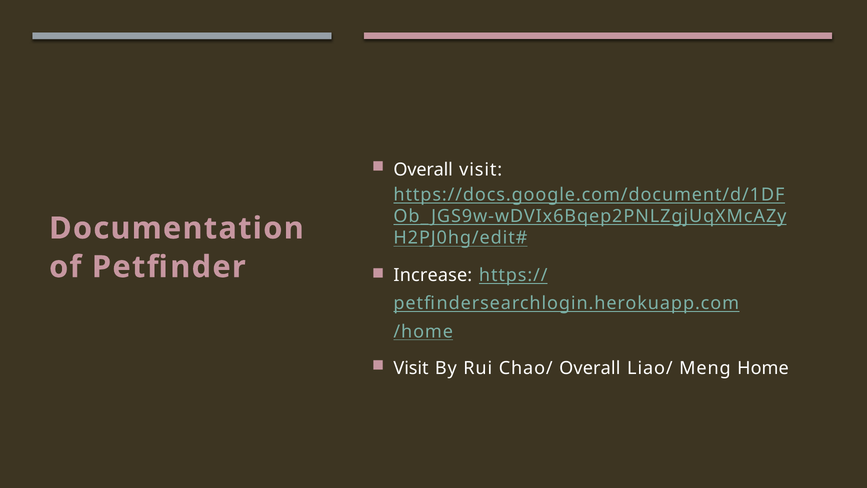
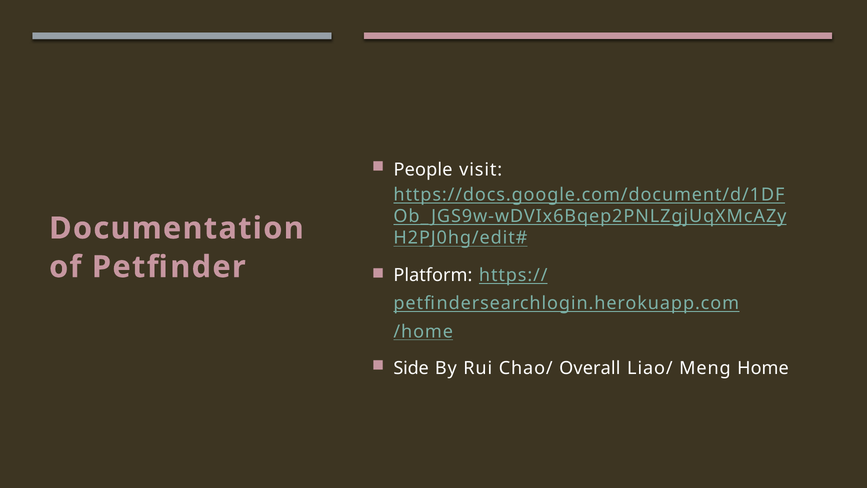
Overall: Overall -> People (423, 170)
Increase: Increase -> Platform (433, 275)
Visit: Visit -> Side (411, 368)
